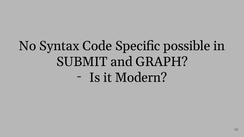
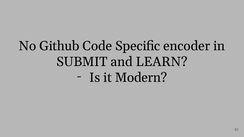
Syntax: Syntax -> Github (59, 46)
possible: possible -> encoder (187, 46)
GRAPH: GRAPH -> LEARN (162, 62)
